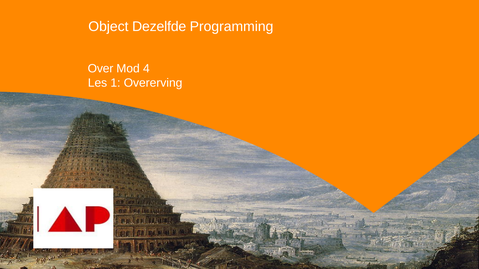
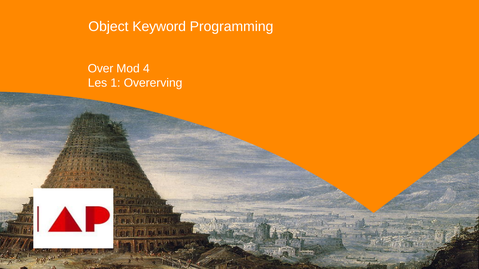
Dezelfde: Dezelfde -> Keyword (159, 27)
